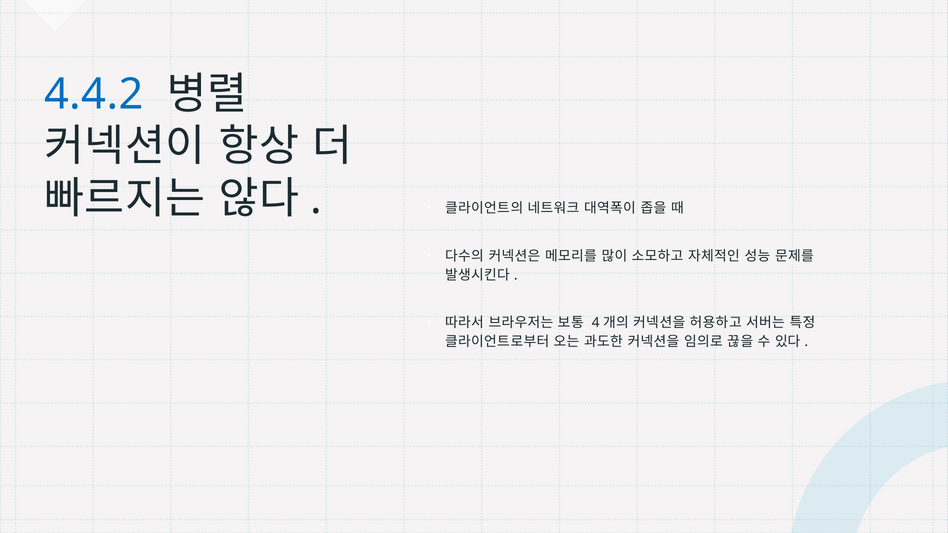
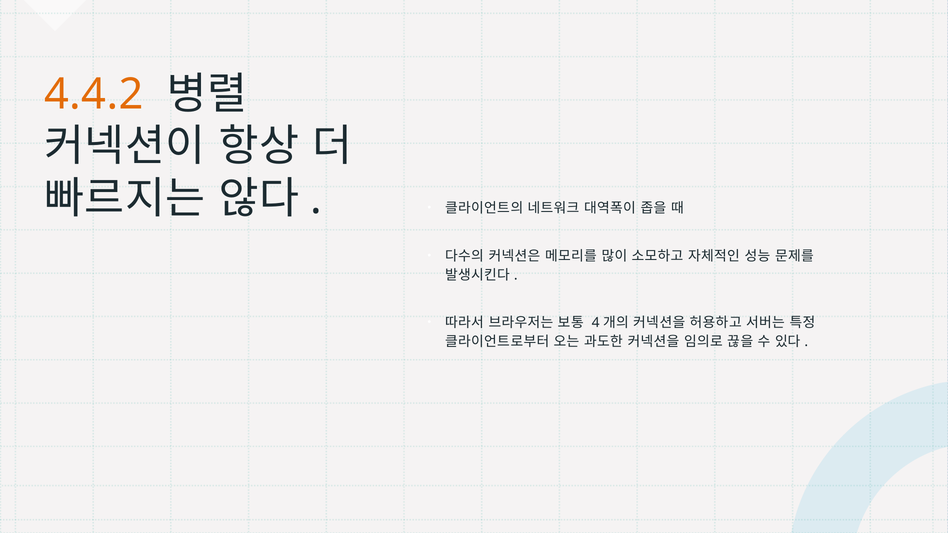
4.4.2 colour: blue -> orange (94, 94)
